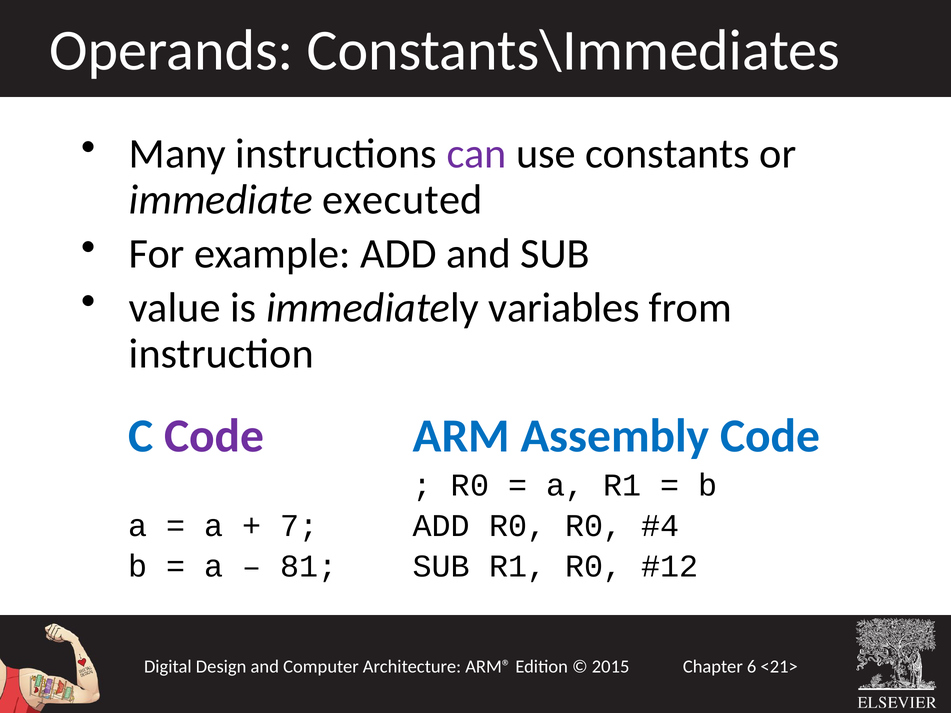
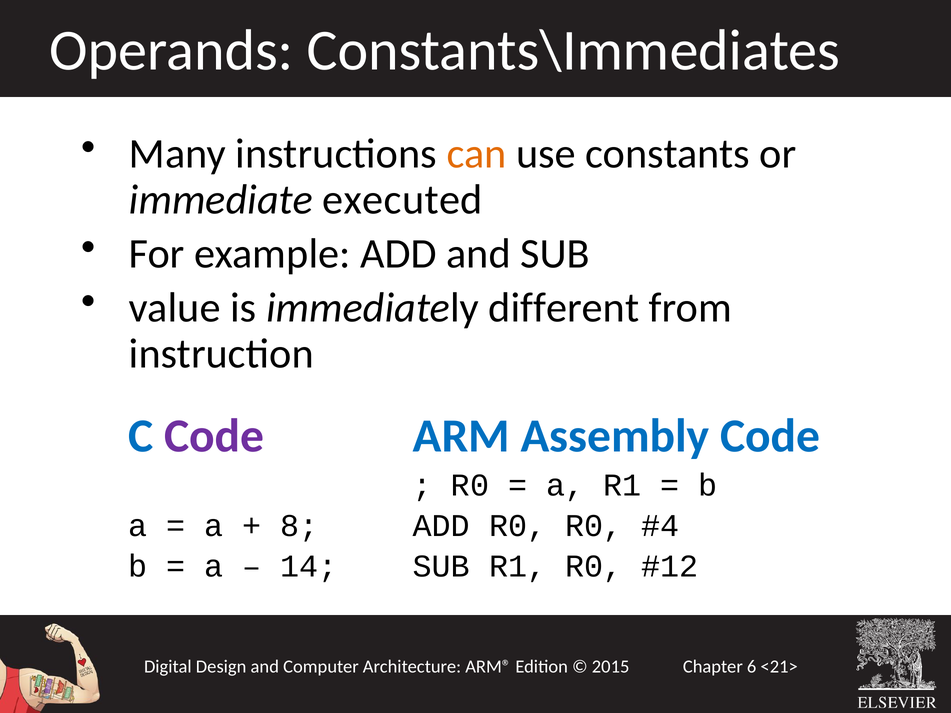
can colour: purple -> orange (477, 154)
variables: variables -> different (564, 308)
7: 7 -> 8 (299, 526)
81: 81 -> 14 (309, 567)
